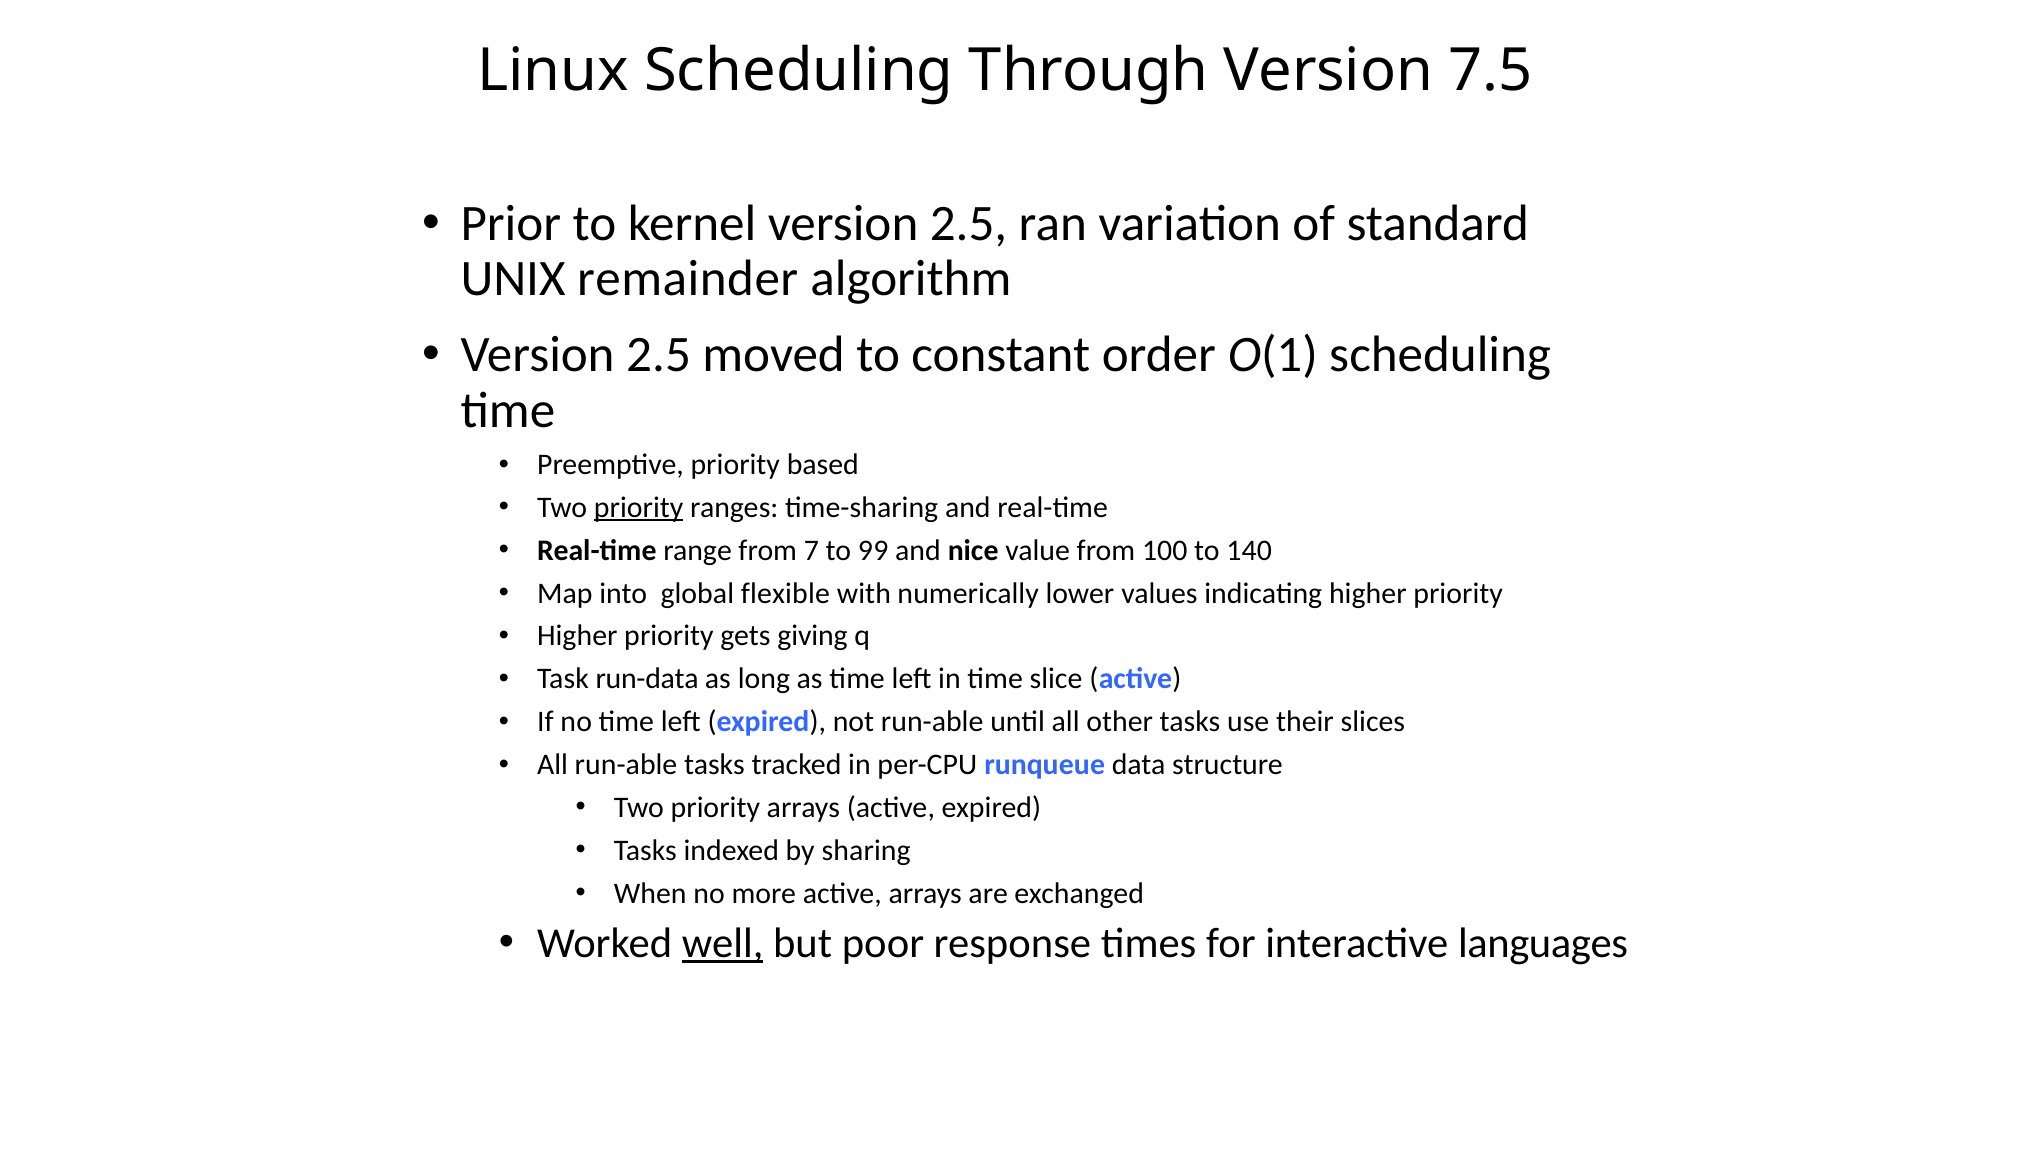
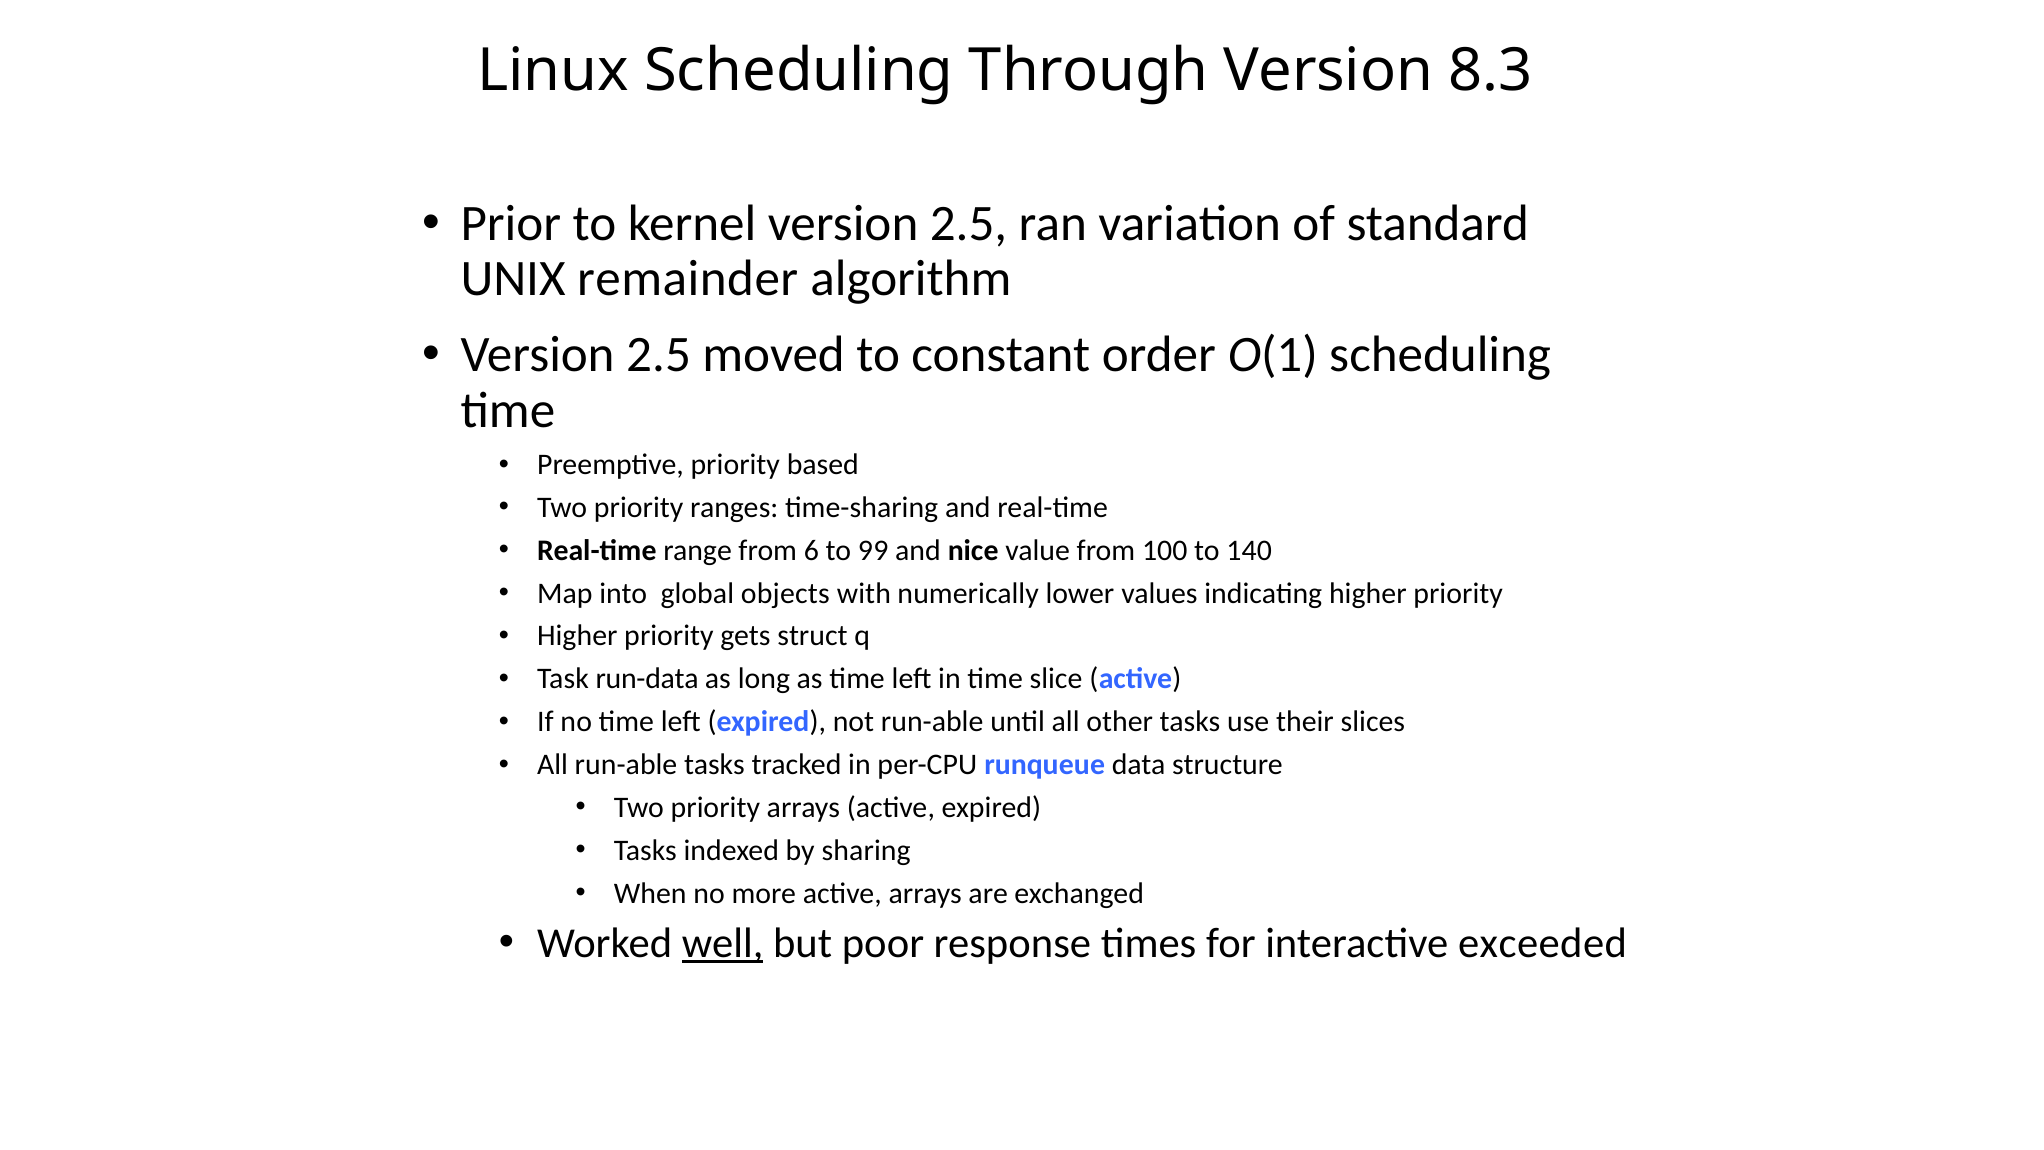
7.5: 7.5 -> 8.3 (1491, 71)
priority underline: present -> none (639, 507)
7: 7 -> 6 (811, 550)
flexible: flexible -> objects (785, 593)
giving: giving -> struct (812, 636)
languages: languages -> exceeded (1543, 943)
